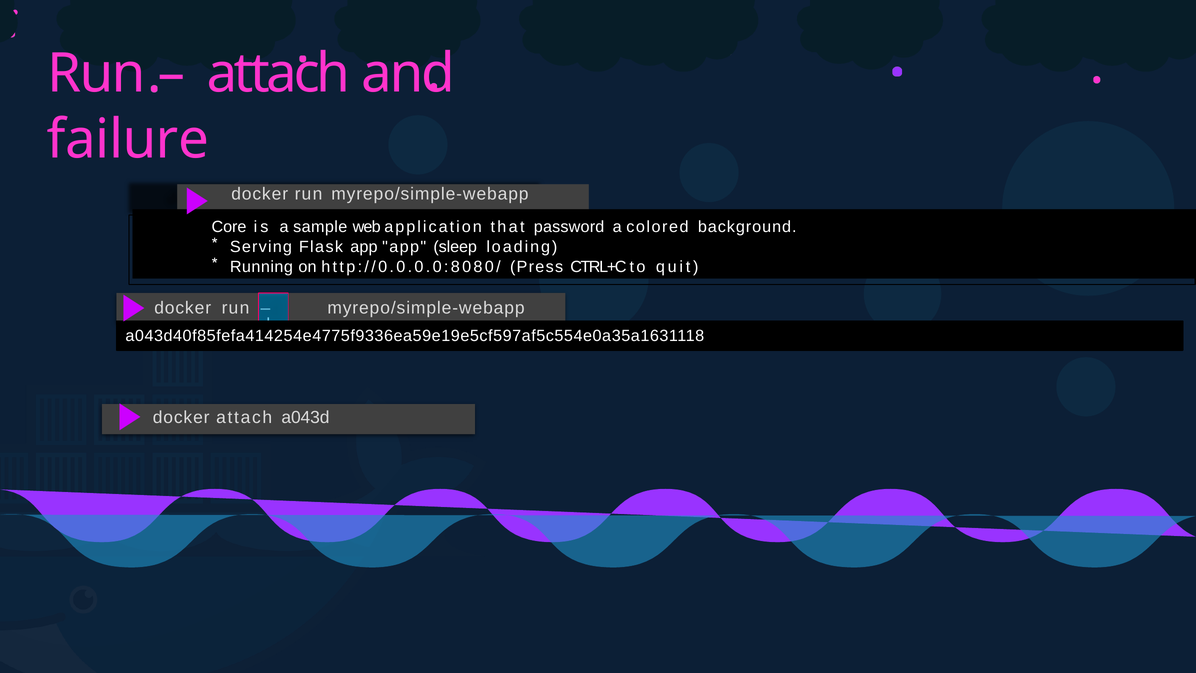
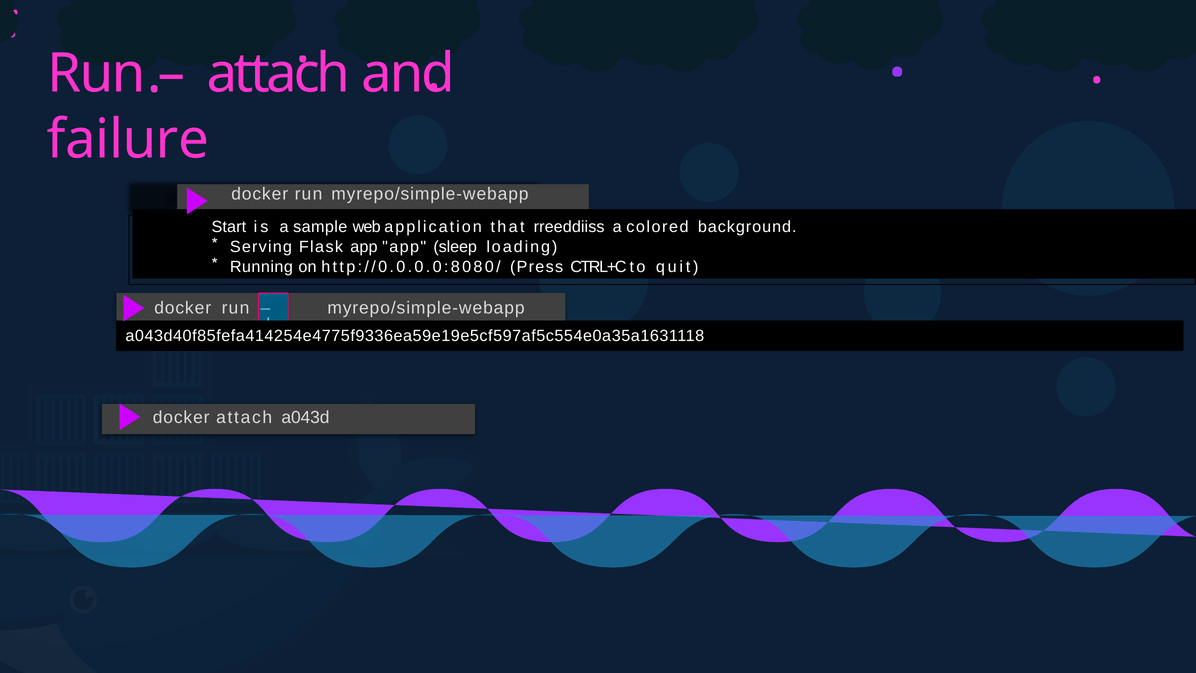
Core: Core -> Start (229, 227)
password: password -> rreeddiiss (569, 227)
